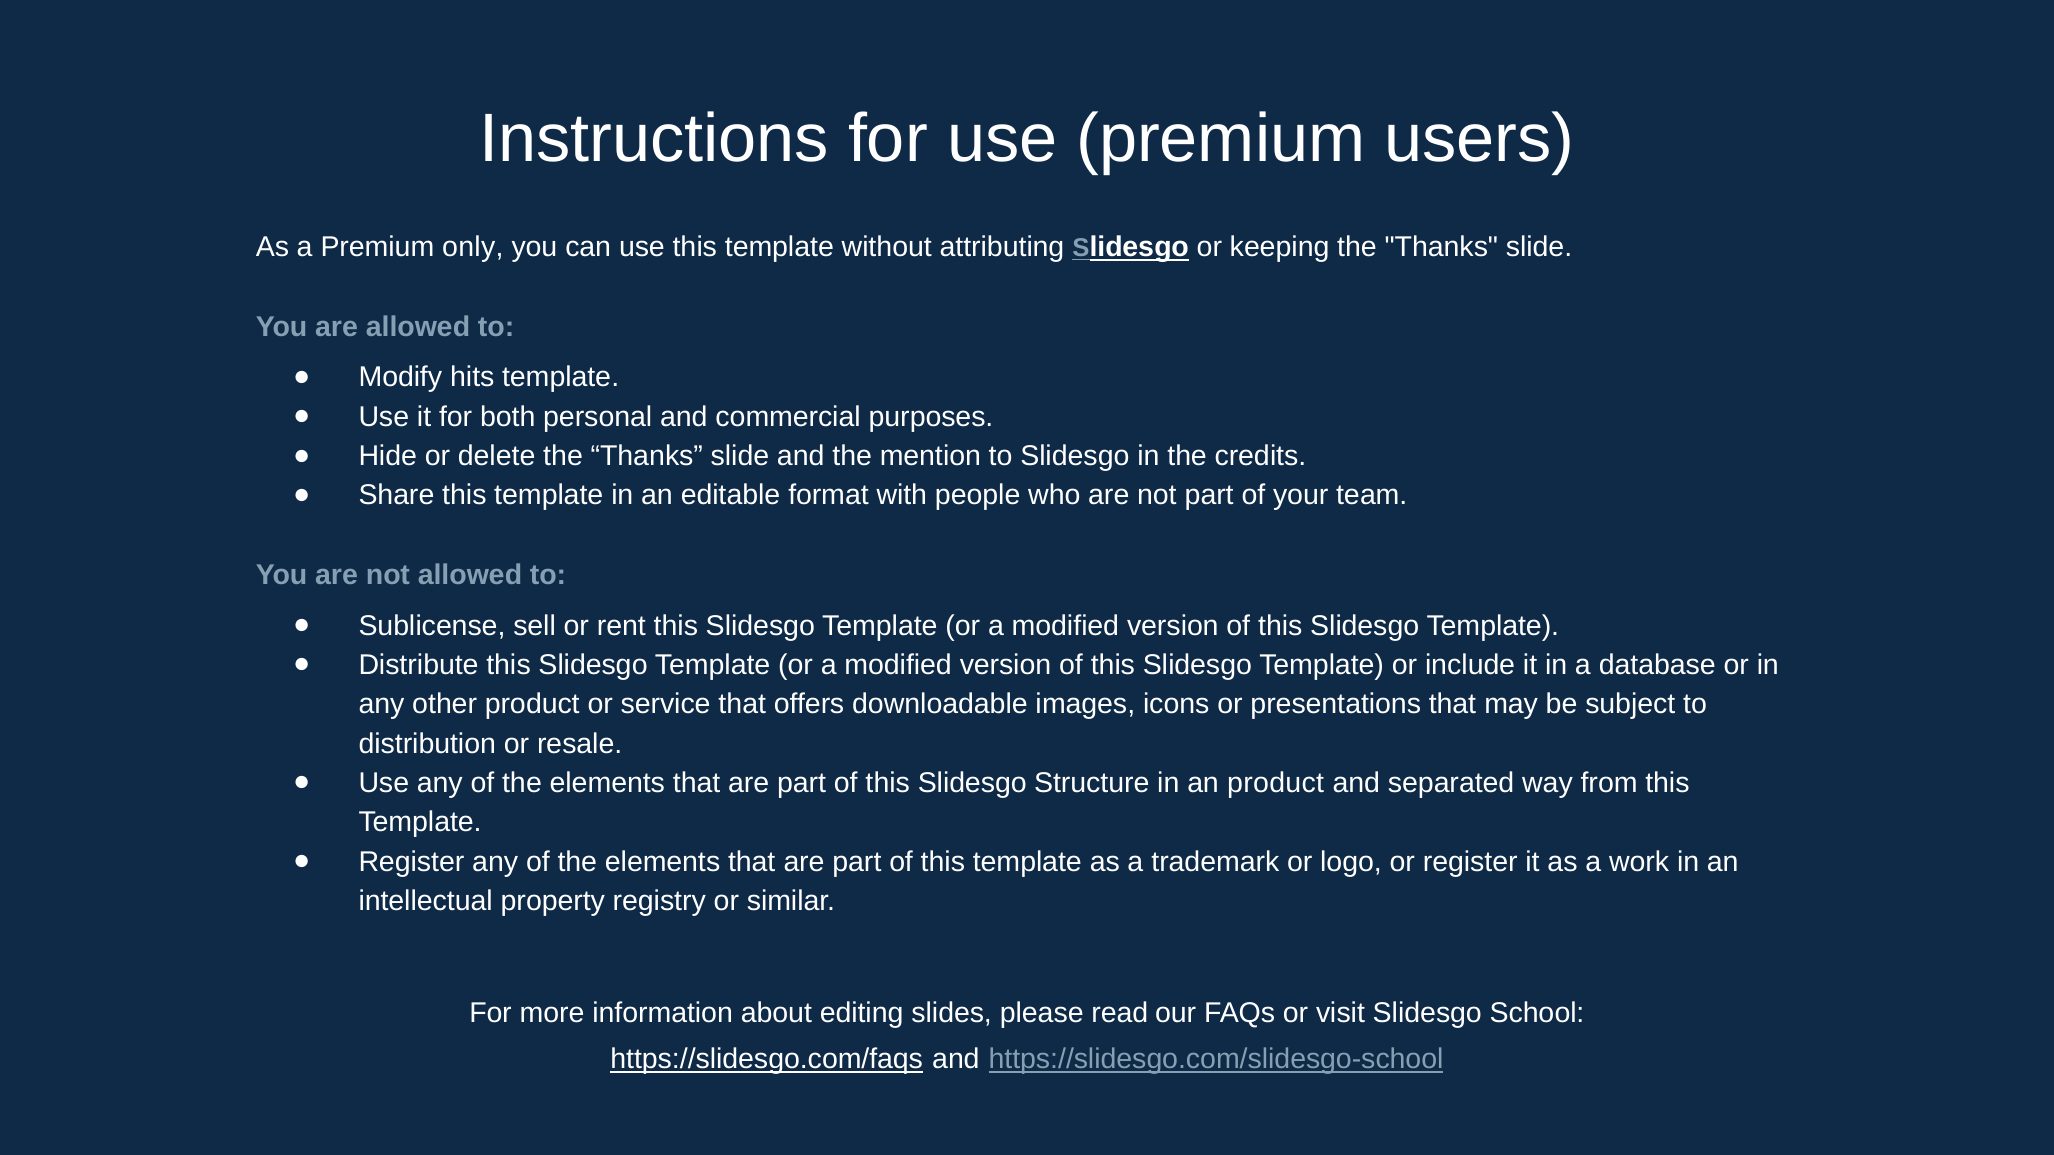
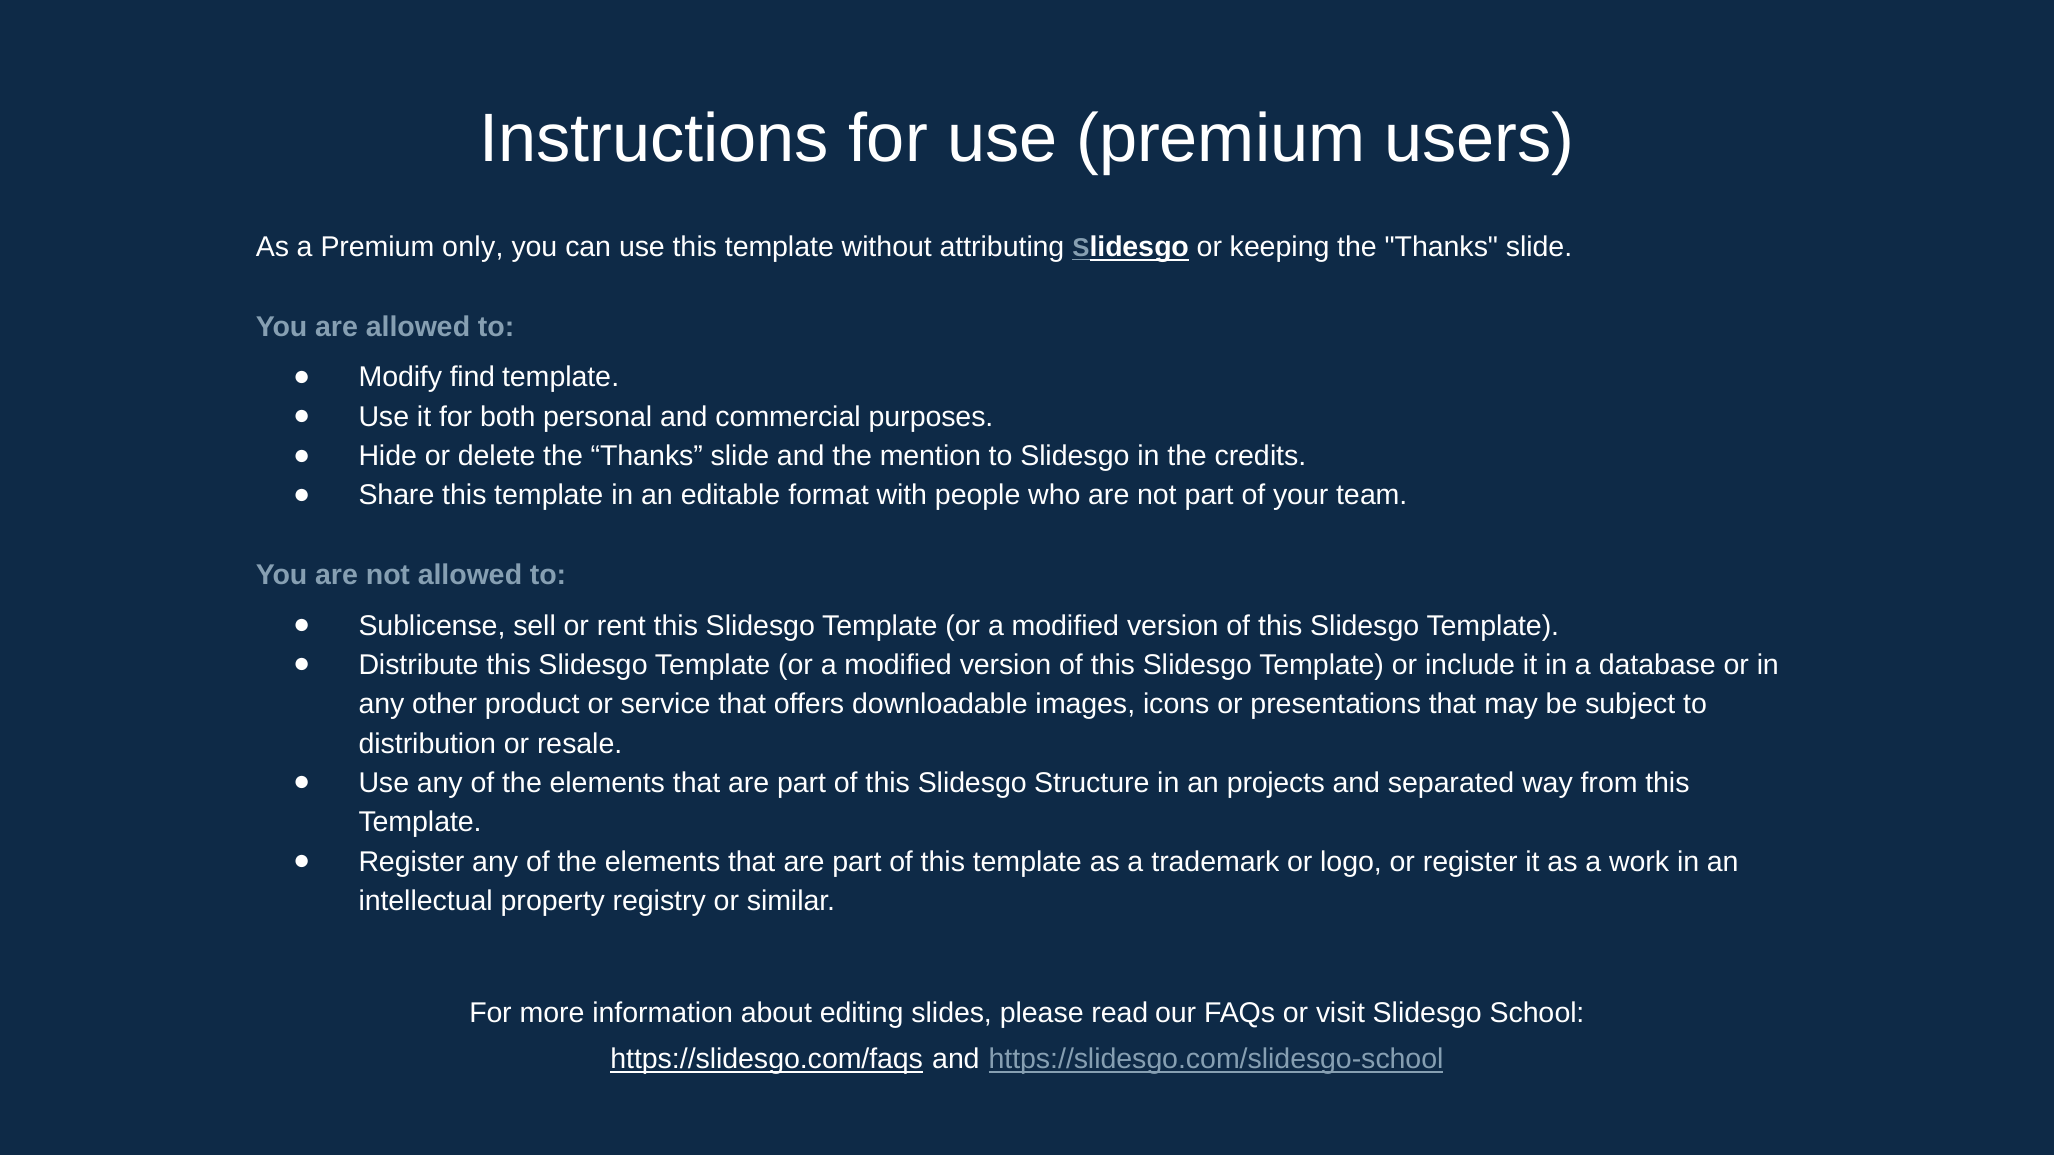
hits: hits -> find (472, 378)
an product: product -> projects (1276, 783)
